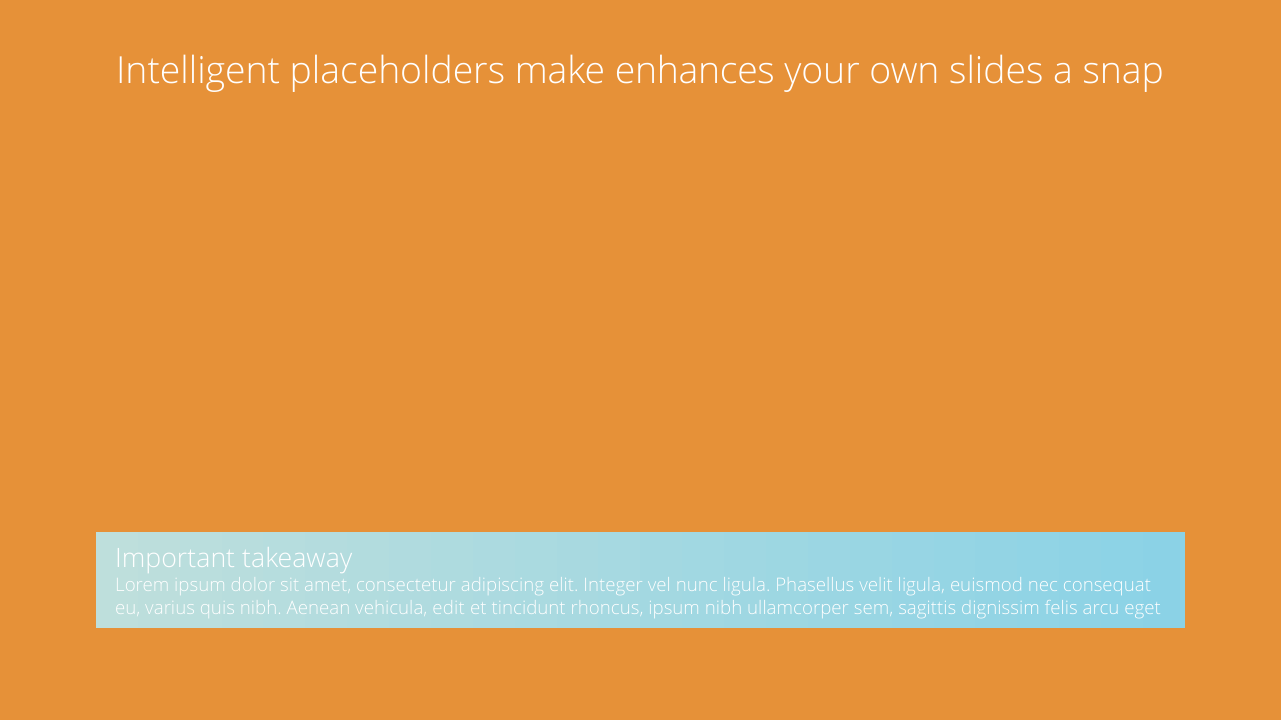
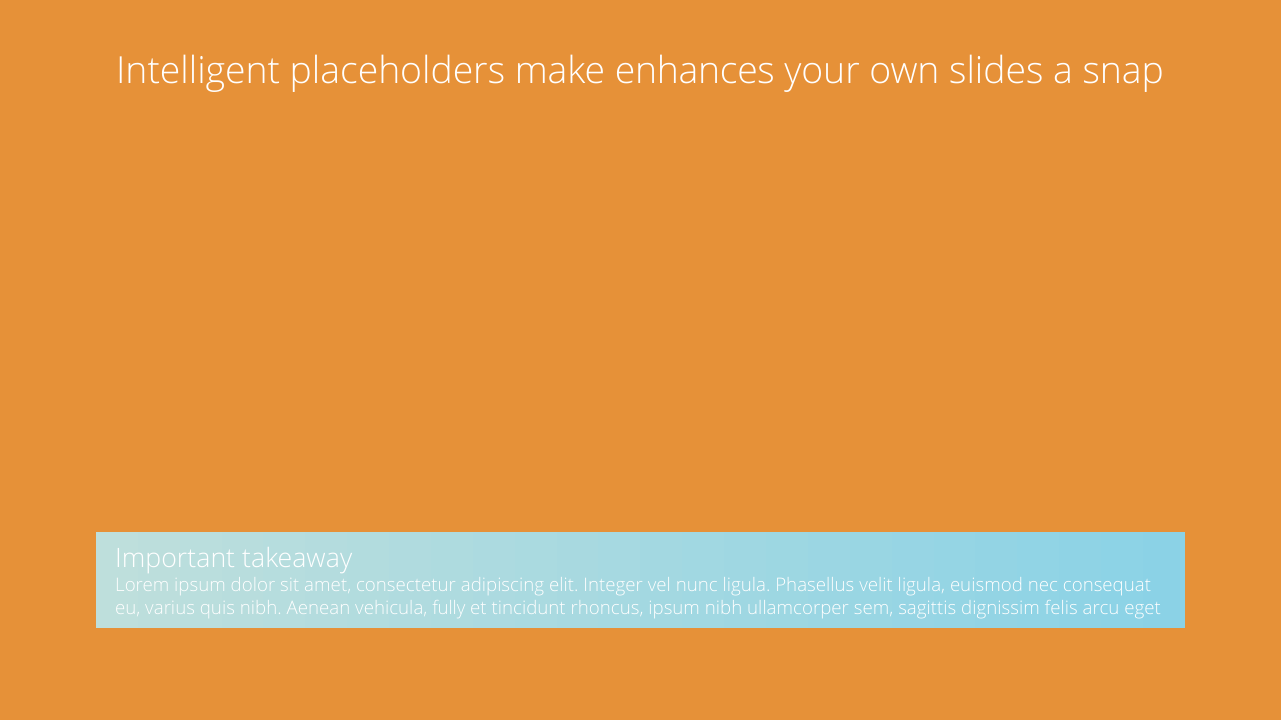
edit: edit -> fully (449, 609)
